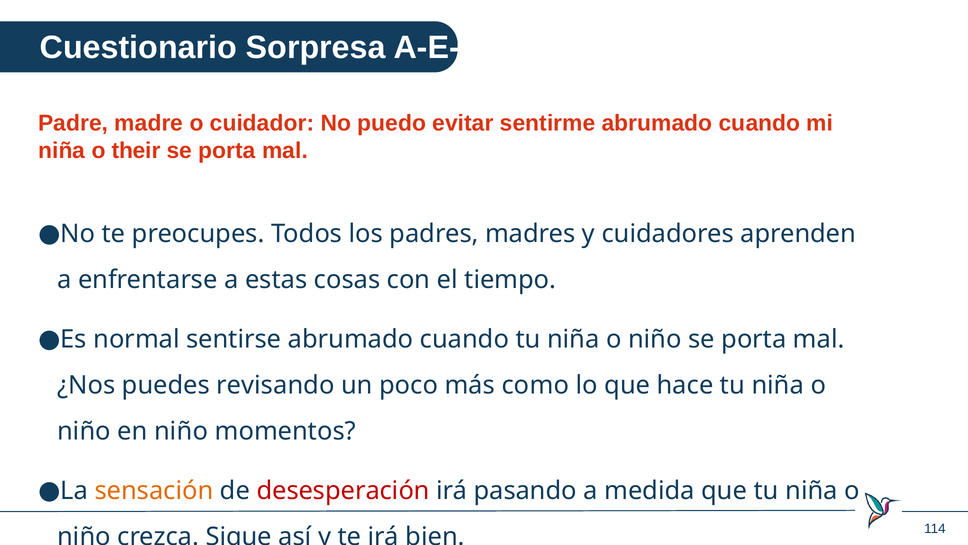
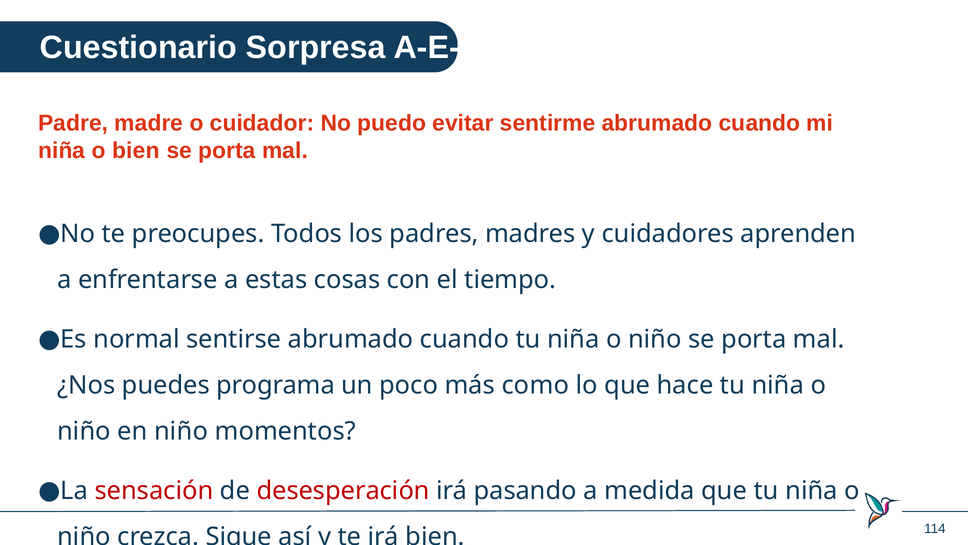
o their: their -> bien (136, 150)
revisando: revisando -> programa (276, 385)
sensación colour: orange -> red (154, 490)
